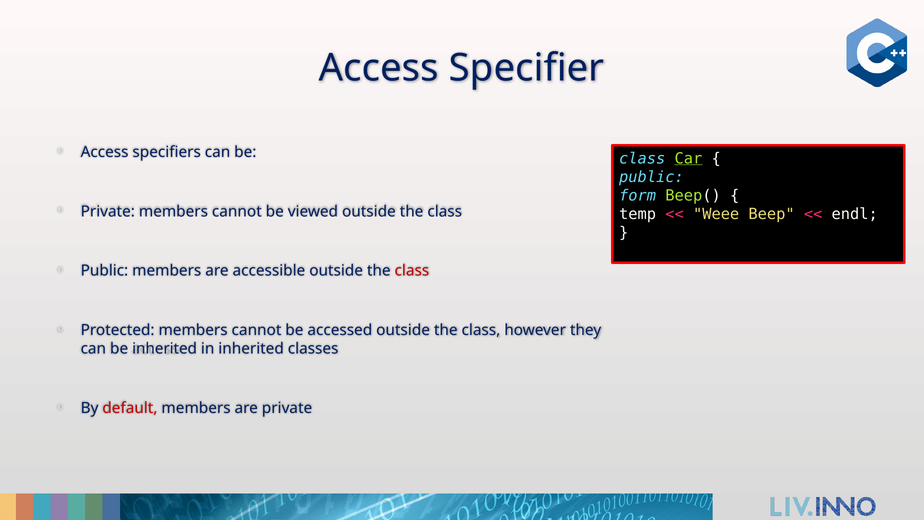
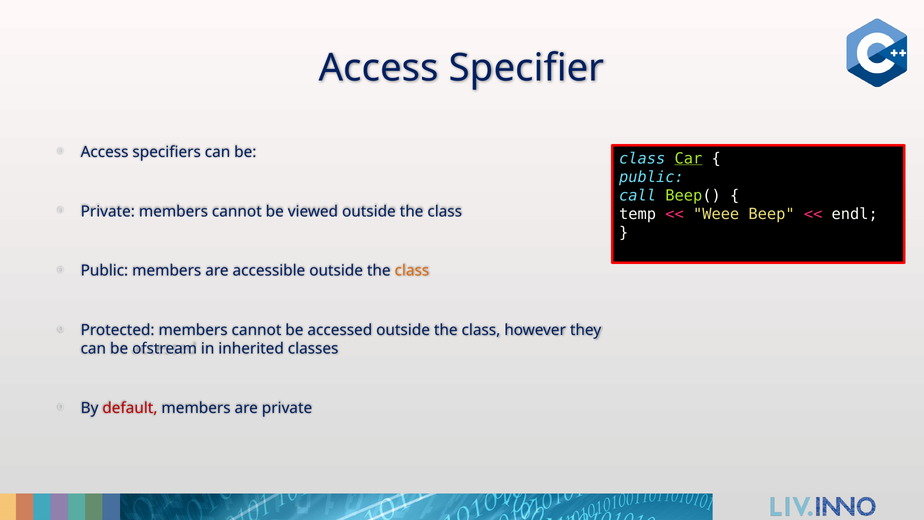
form: form -> call (638, 196)
class colour: red -> orange (412, 271)
be inherited: inherited -> ofstream (165, 348)
